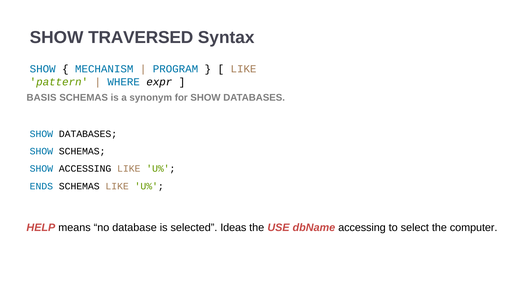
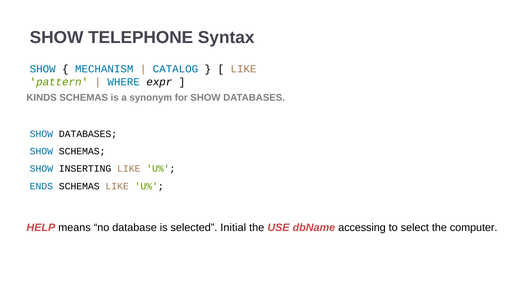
TRAVERSED: TRAVERSED -> TELEPHONE (141, 37)
PROGRAM: PROGRAM -> CATALOG (175, 69)
BASIS: BASIS -> KINDS (42, 98)
SHOW ACCESSING: ACCESSING -> INSERTING (85, 169)
Ideas: Ideas -> Initial (233, 228)
